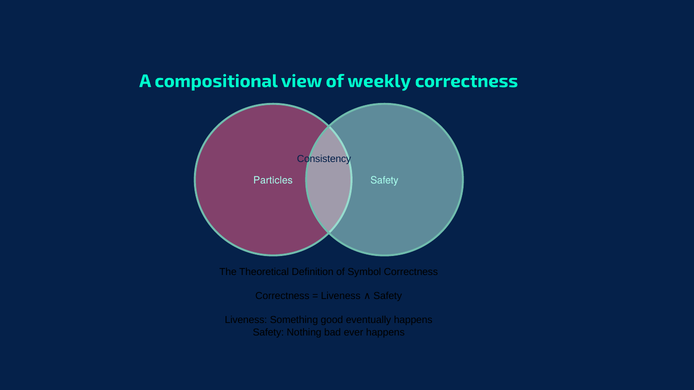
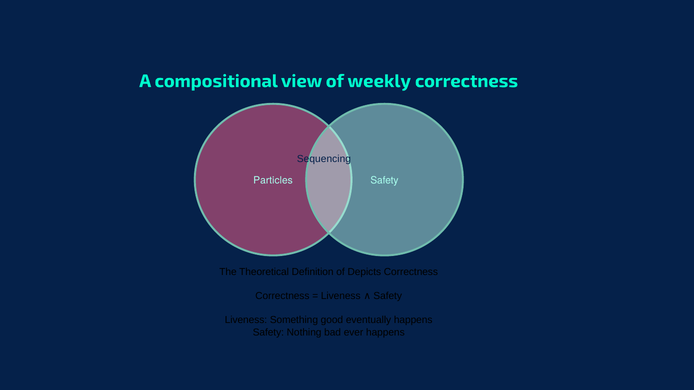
Consistency: Consistency -> Sequencing (324, 159)
Symbol: Symbol -> Depicts (364, 272)
